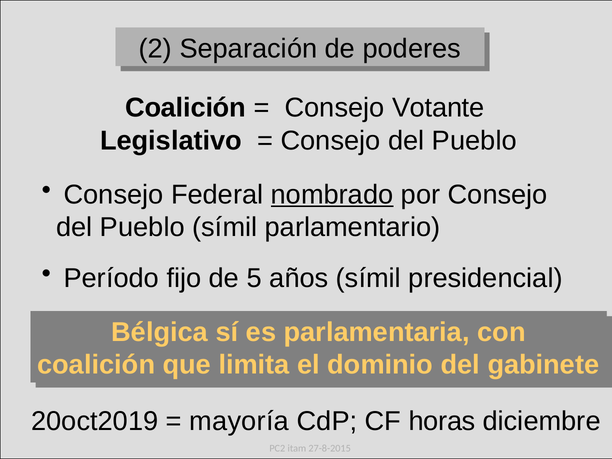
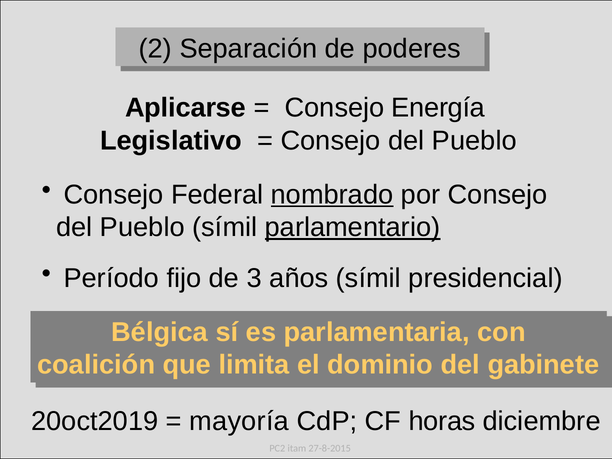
Coalición: Coalición -> Aplicarse (186, 108)
Votante: Votante -> Energía (438, 108)
parlamentario underline: none -> present (353, 227)
5: 5 -> 3 (254, 278)
